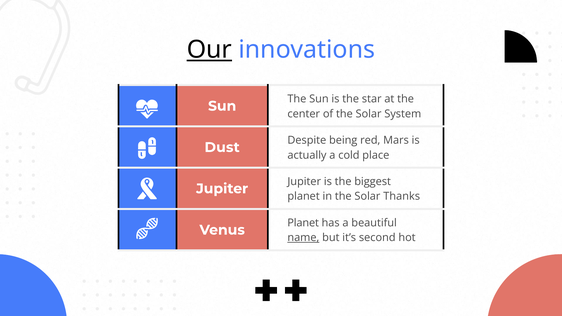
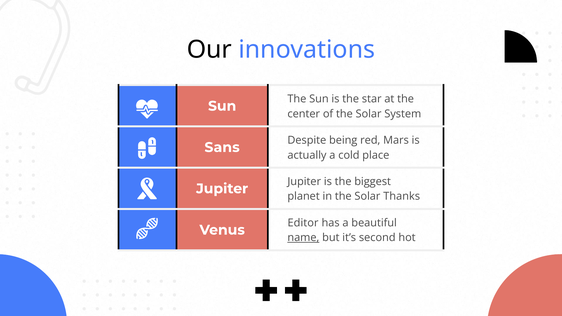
Our underline: present -> none (209, 50)
Dust: Dust -> Sans (222, 147)
Planet: Planet -> Editor (303, 223)
